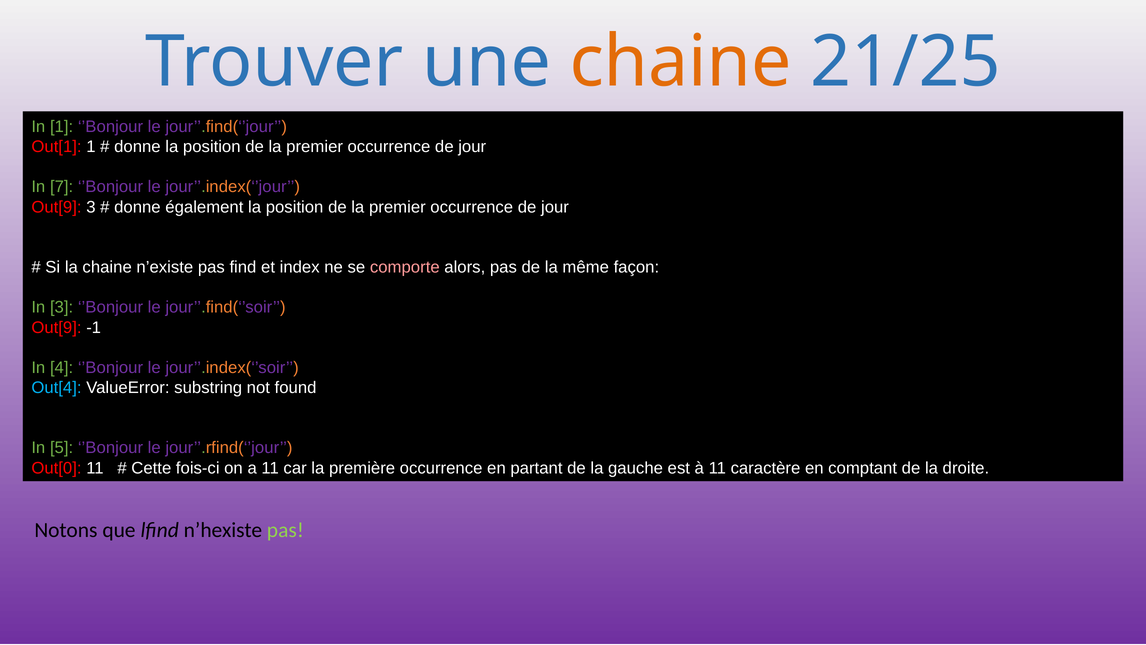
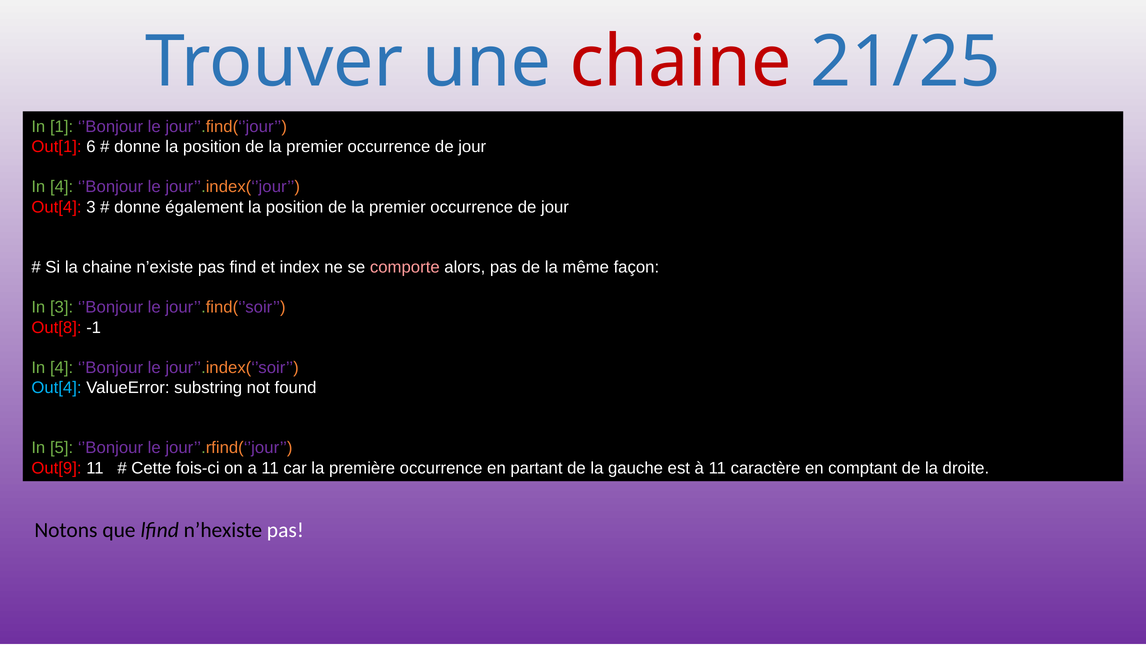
chaine colour: orange -> red (681, 62)
Out[1 1: 1 -> 6 (91, 147)
7: 7 -> 4 (62, 187)
Out[9: Out[9 -> Out[4 (56, 207)
Out[9: Out[9 -> Out[8 (56, 327)
Out[0: Out[0 -> Out[9 (56, 468)
pas colour: light green -> white (285, 530)
